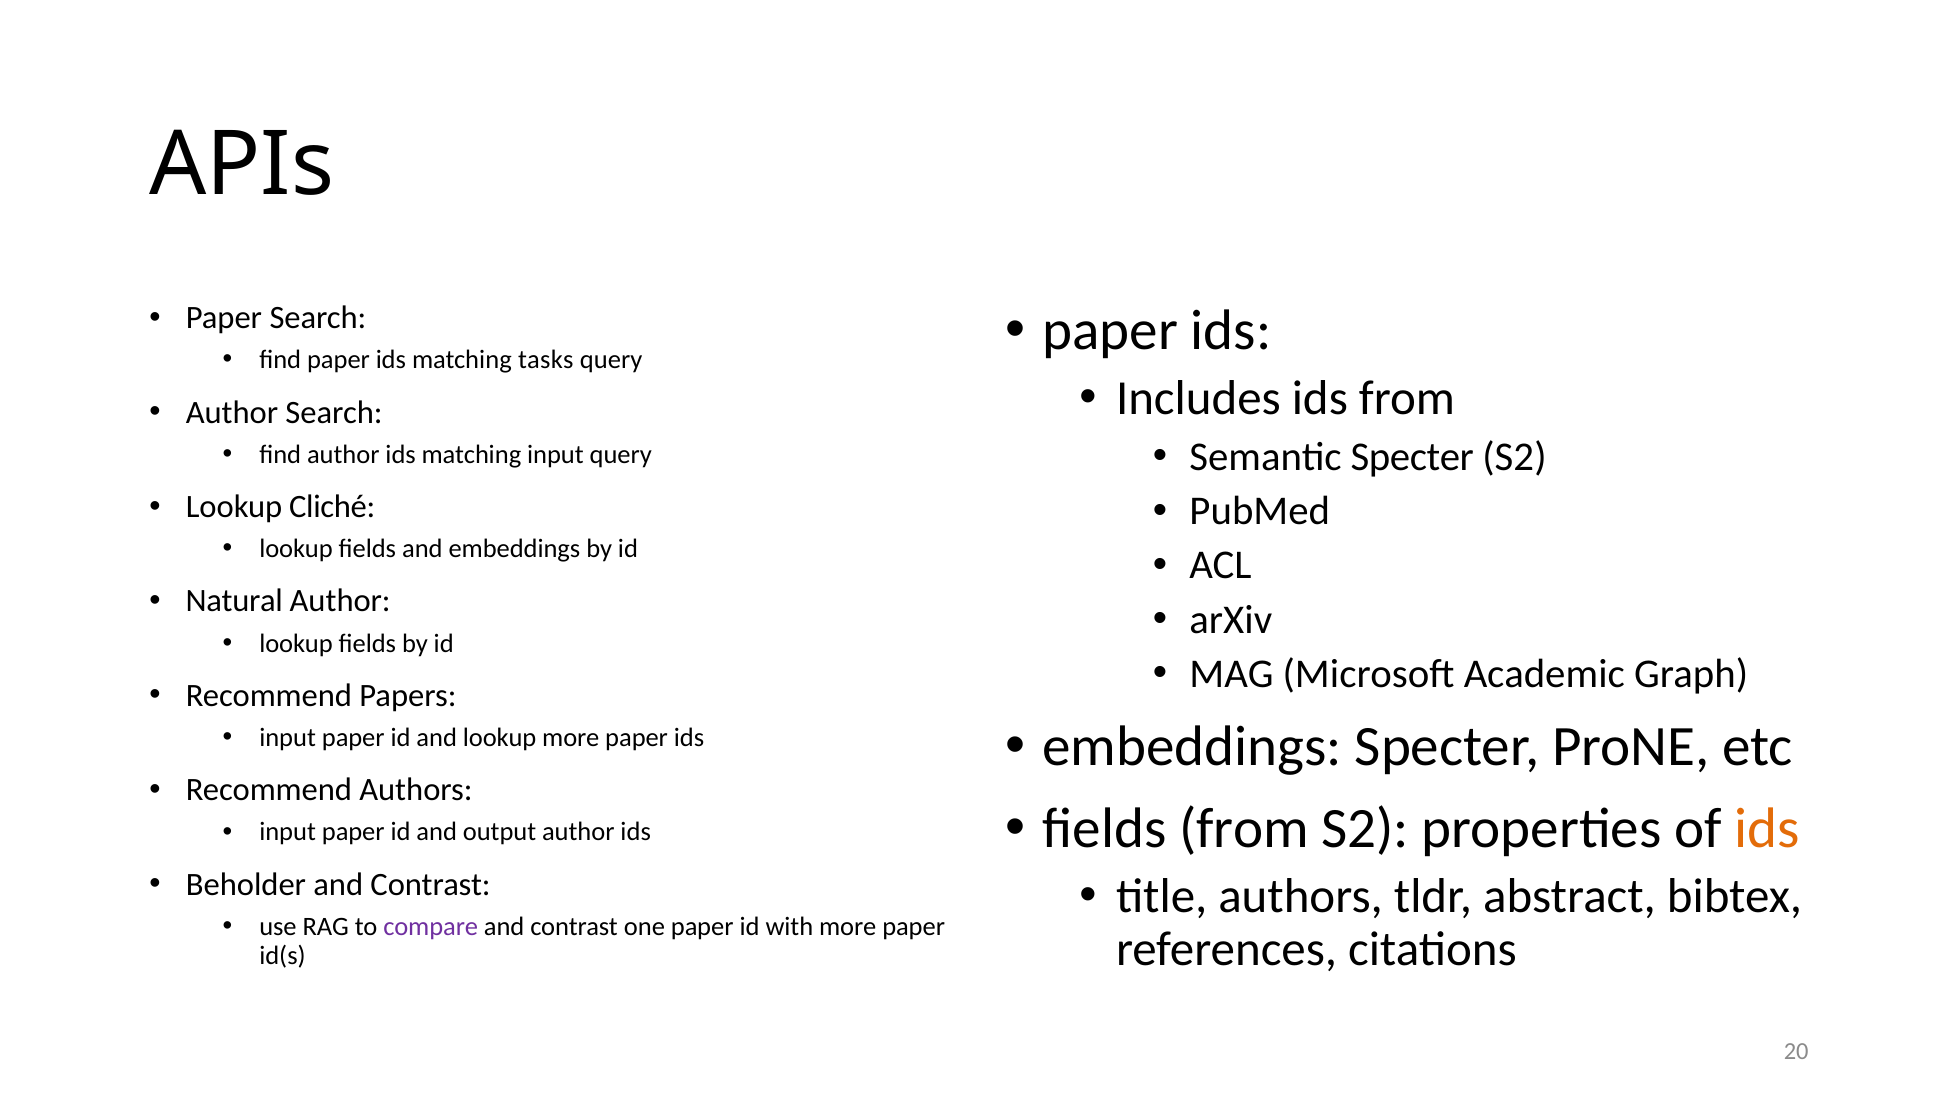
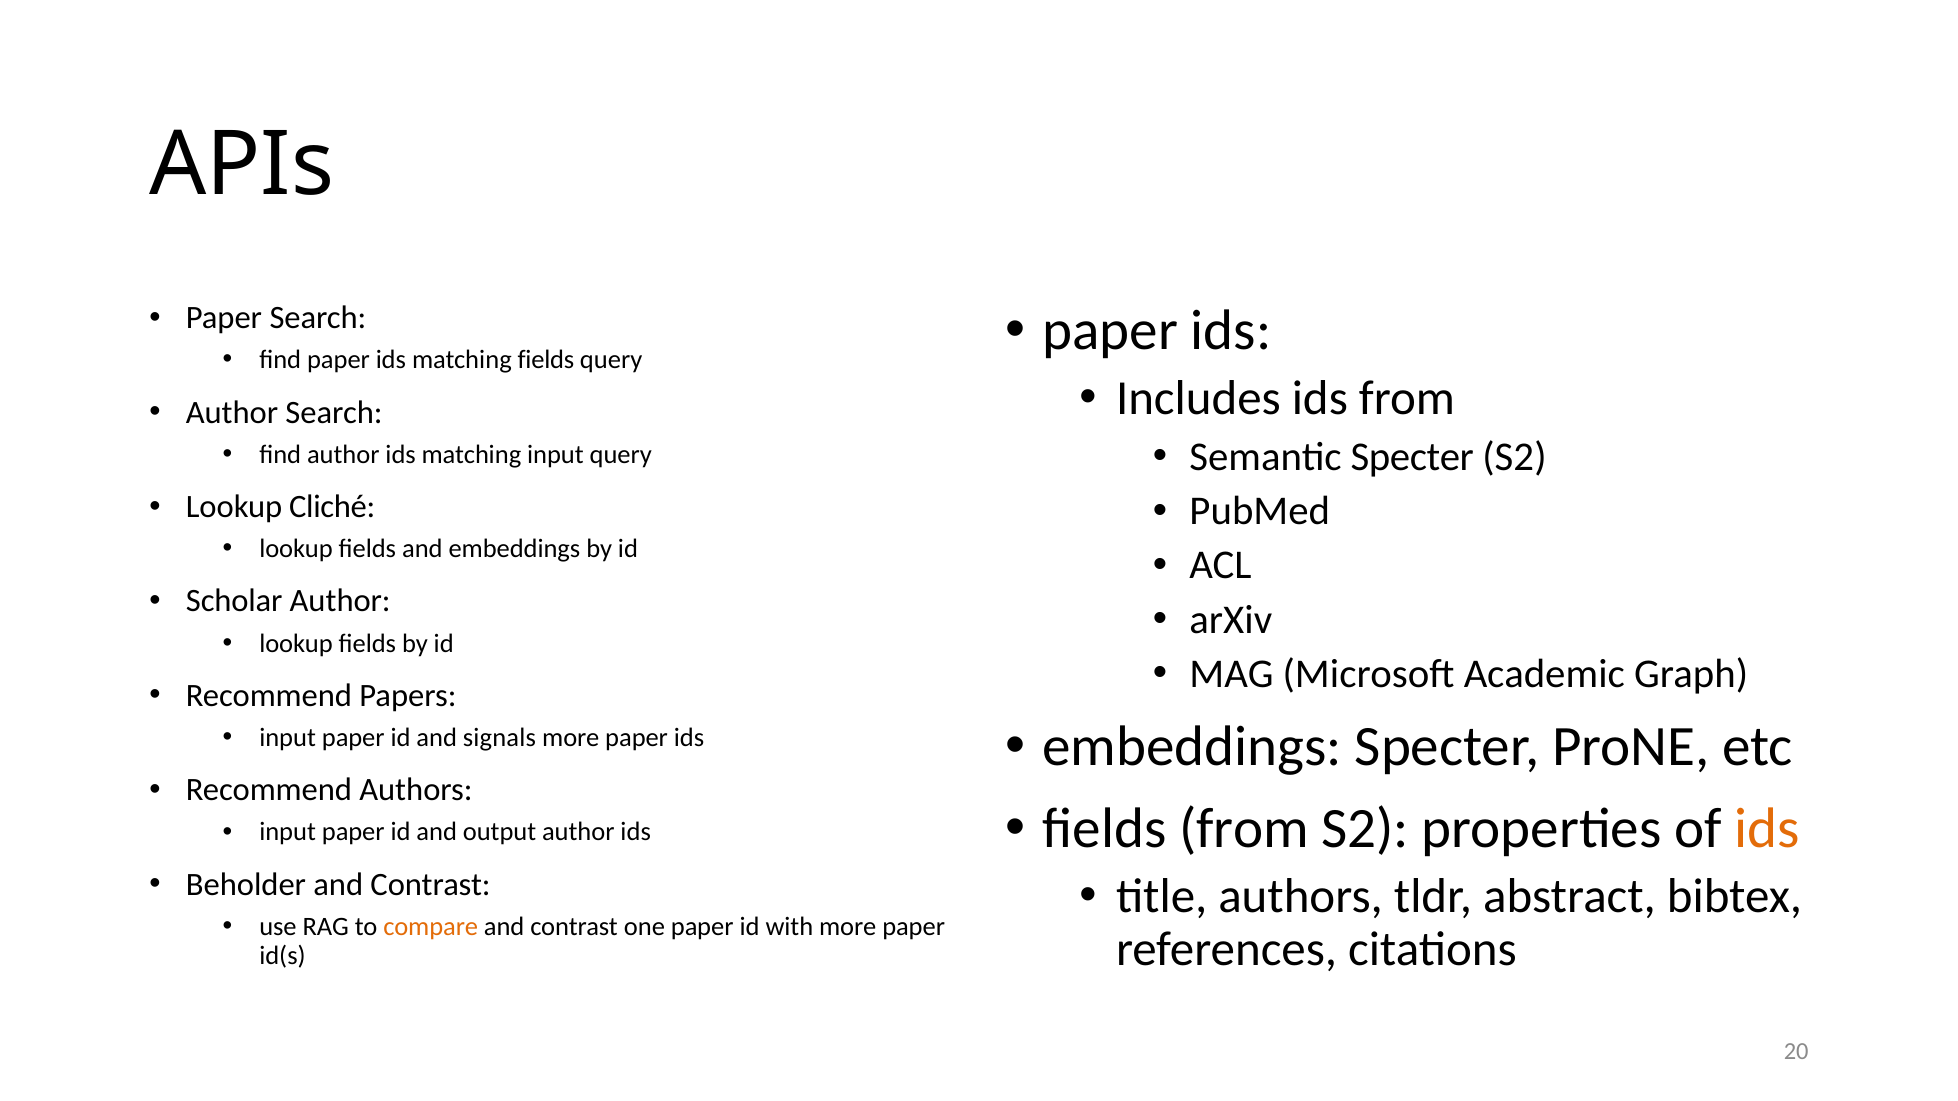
matching tasks: tasks -> fields (546, 360)
Natural: Natural -> Scholar (234, 601)
and lookup: lookup -> signals (499, 738)
compare colour: purple -> orange (431, 927)
